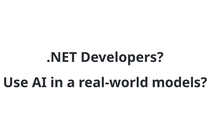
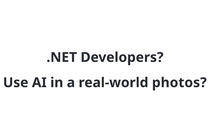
models: models -> photos (179, 83)
